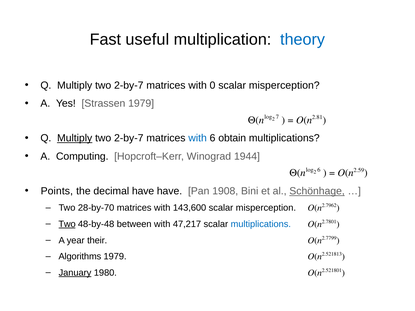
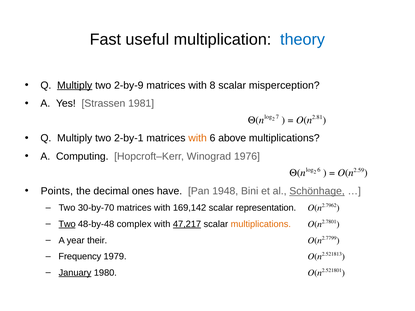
Multiply underline: none -> present (75, 85)
2-by-7: 2-by-7 -> 2-by-9 (129, 85)
0: 0 -> 8 (213, 85)
Strassen 1979: 1979 -> 1981 (141, 104)
Multiply underline: present -> none (75, 138)
2-by-7: 2-by-7 -> 2-by-1 (129, 138)
with colour: blue -> orange (198, 138)
obtain: obtain -> above (232, 138)
1944: 1944 -> 1976 (247, 157)
decimal have: have -> ones (143, 191)
1908: 1908 -> 1948 (225, 191)
28-by-70: 28-by-70 -> 30-by-70 (96, 208)
143,600: 143,600 -> 169,142 (190, 208)
misperception: misperception -> representation (266, 208)
between: between -> complex (134, 224)
47,217 underline: none -> present (187, 224)
multiplications colour: blue -> orange (261, 224)
Algorithms: Algorithms -> Frequency (80, 257)
